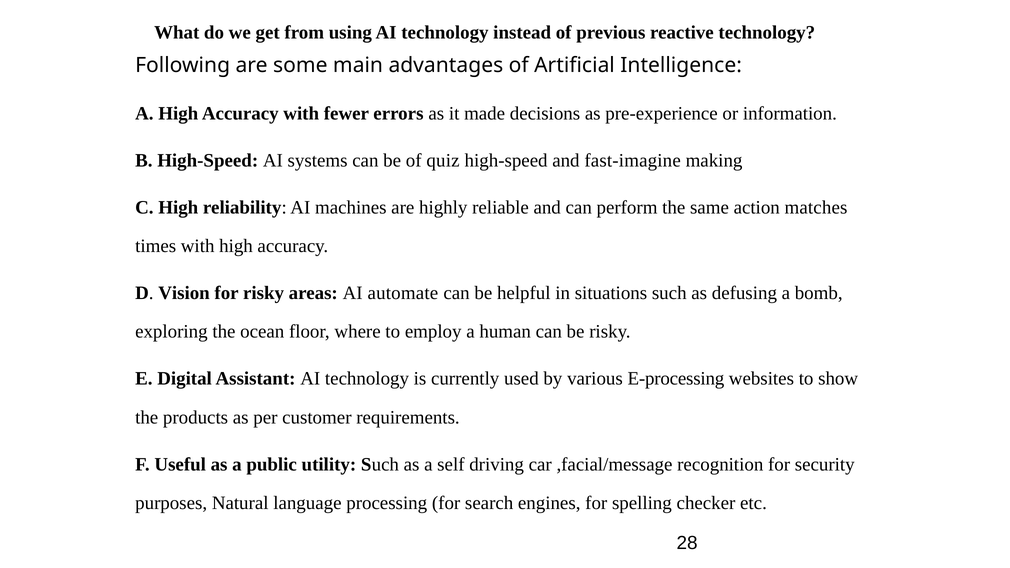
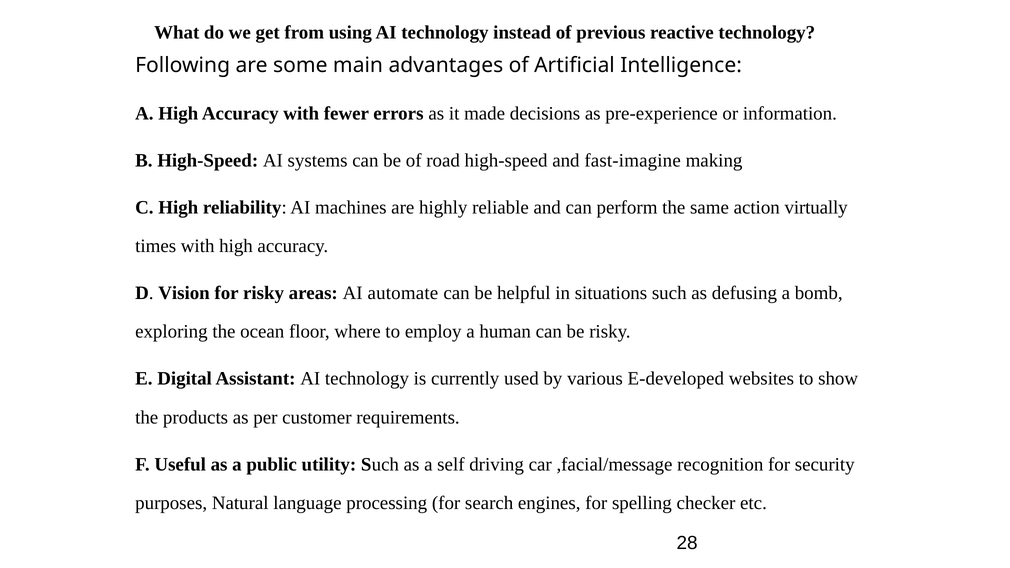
quiz: quiz -> road (443, 160)
matches: matches -> virtually (816, 207)
E-processing: E-processing -> E-developed (676, 379)
